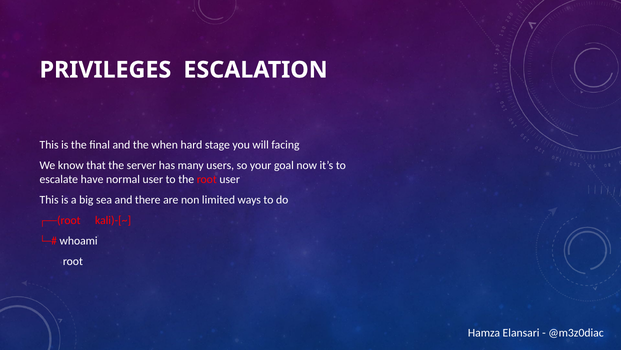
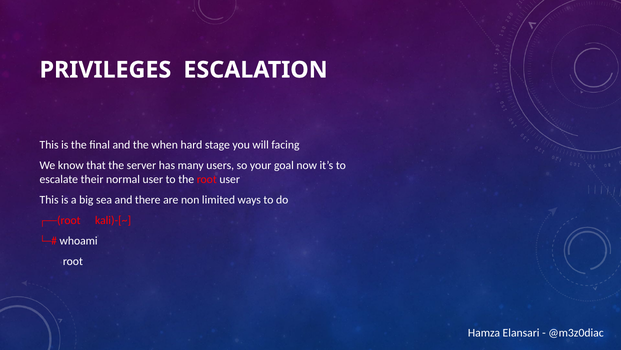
have: have -> their (92, 179)
